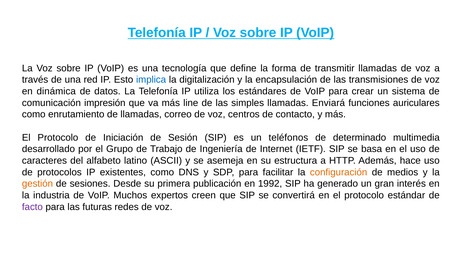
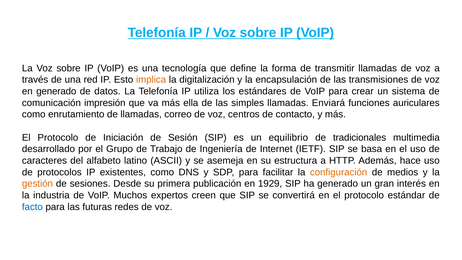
implica colour: blue -> orange (151, 80)
en dinámica: dinámica -> generado (56, 91)
line: line -> ella (191, 103)
teléfonos: teléfonos -> equilibrio (288, 138)
determinado: determinado -> tradicionales (360, 138)
1992: 1992 -> 1929 (270, 184)
facto colour: purple -> blue (32, 207)
